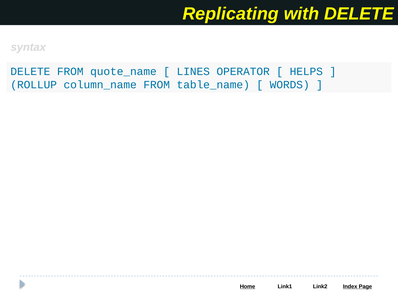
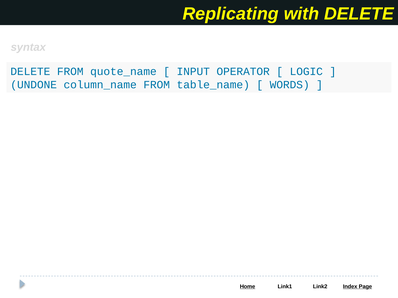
LINES: LINES -> INPUT (193, 72)
HELPS: HELPS -> LOGIC (306, 72)
ROLLUP: ROLLUP -> UNDONE (34, 85)
